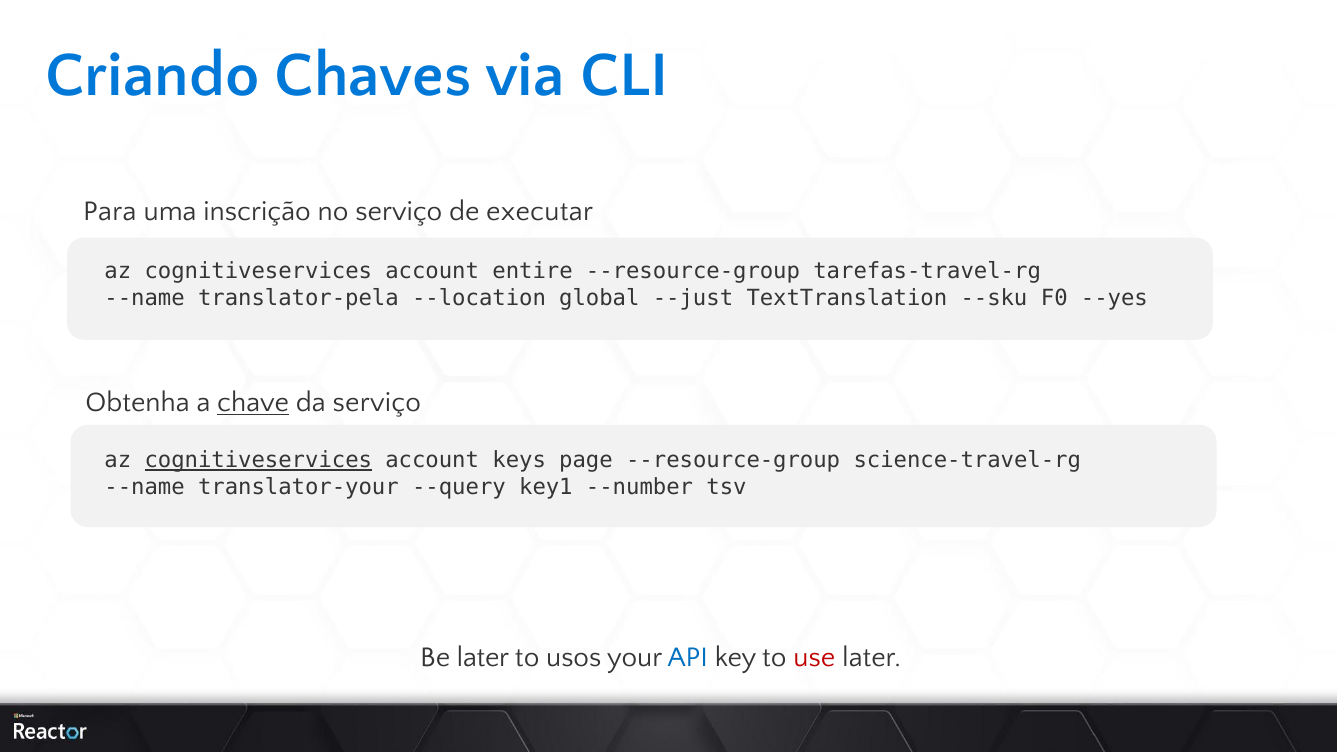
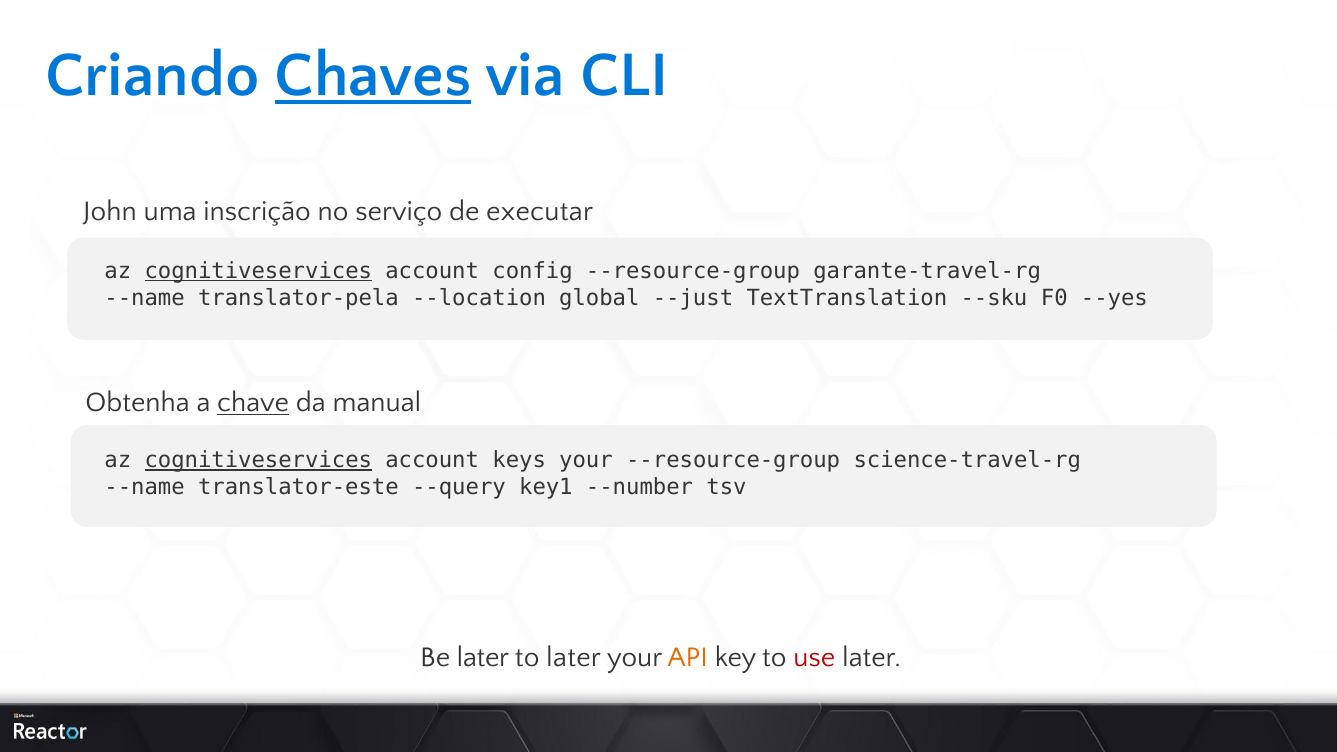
Chaves underline: none -> present (373, 75)
Para: Para -> John (110, 211)
cognitiveservices underline: none -> present (258, 271)
entire: entire -> config (533, 271)
tarefas-travel-rg: tarefas-travel-rg -> garante-travel-rg (927, 271)
da serviço: serviço -> manual (377, 403)
keys page: page -> your (586, 460)
translator-your: translator-your -> translator-este (298, 487)
to usos: usos -> later (574, 657)
API colour: blue -> orange (688, 657)
